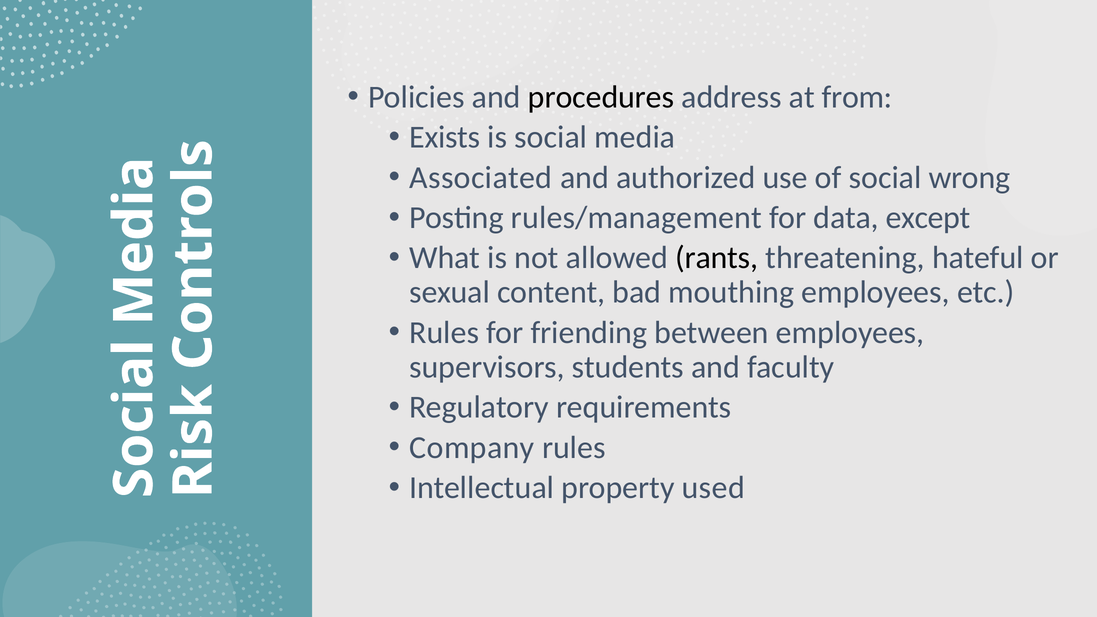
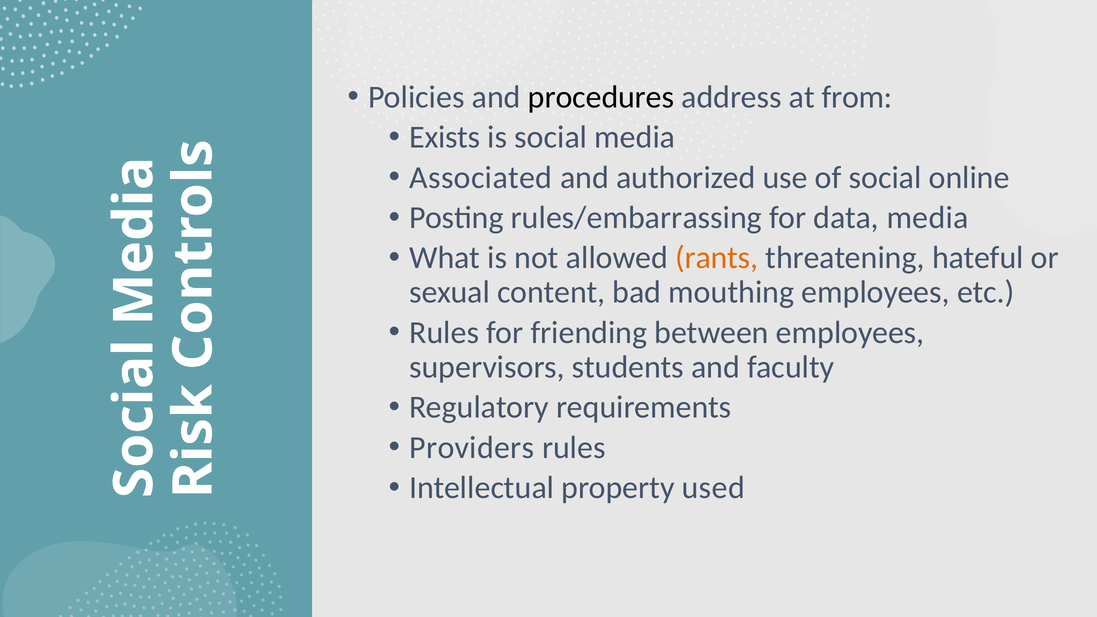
wrong: wrong -> online (969, 178)
rules/management: rules/management -> rules/embarrassing (636, 218)
data except: except -> media (928, 218)
rants colour: black -> orange (717, 258)
Company: Company -> Providers (472, 448)
